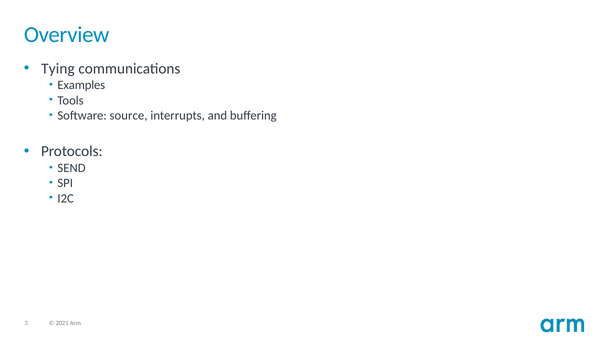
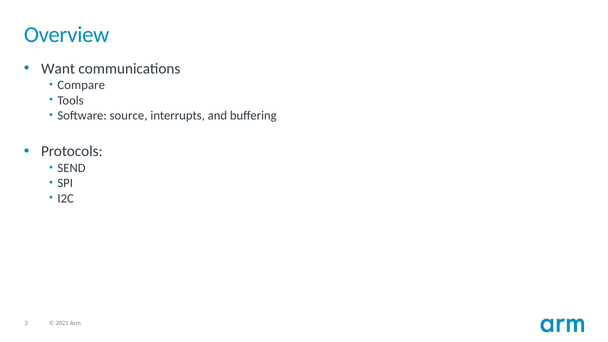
Tying: Tying -> Want (58, 69)
Examples: Examples -> Compare (81, 85)
